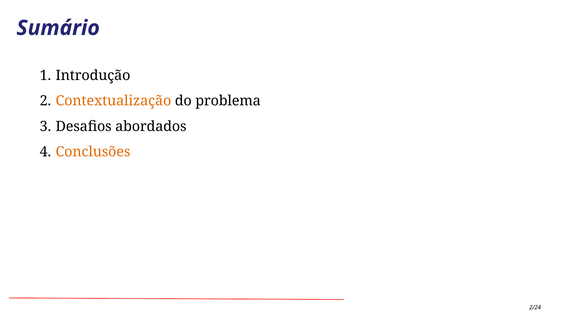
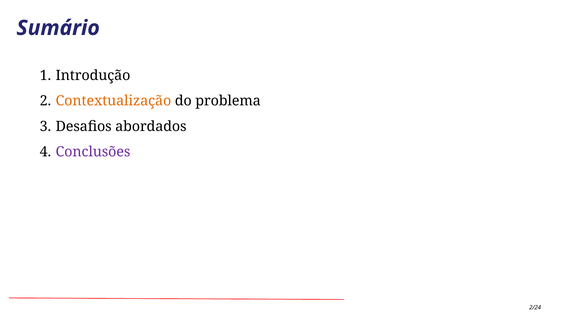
Conclusões colour: orange -> purple (93, 152)
